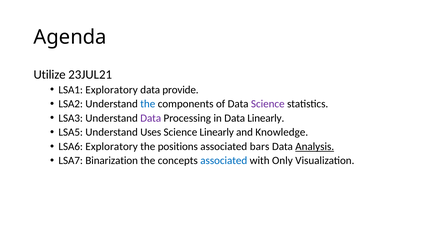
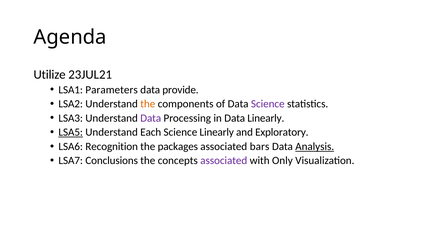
LSA1 Exploratory: Exploratory -> Parameters (112, 90)
the colour: blue -> orange (148, 104)
LSA5 underline: none -> present (71, 132)
Uses: Uses -> Each (151, 132)
Knowledge: Knowledge -> Exploratory (282, 132)
LSA6 Exploratory: Exploratory -> Recognition (112, 147)
positions: positions -> packages (178, 147)
Binarization: Binarization -> Conclusions (112, 161)
associated colour: blue -> purple (224, 161)
